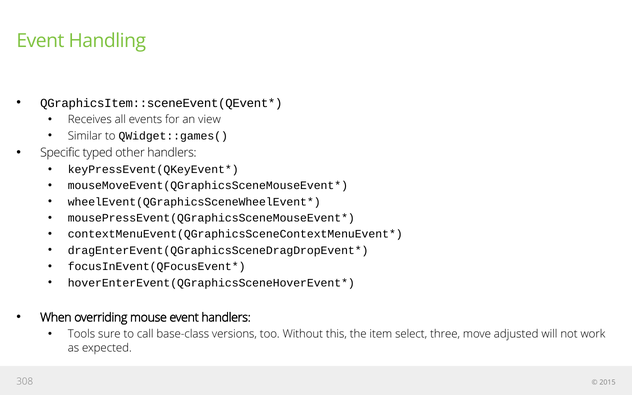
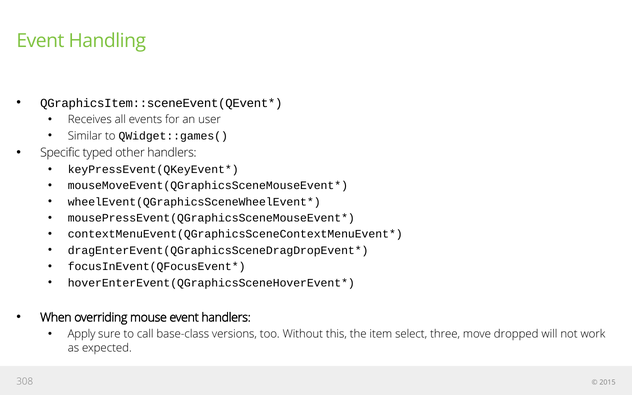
view: view -> user (210, 120)
Tools: Tools -> Apply (82, 334)
adjusted: adjusted -> dropped (516, 334)
